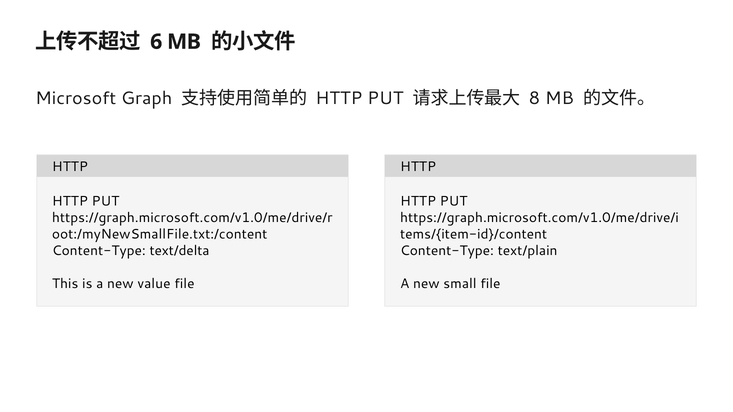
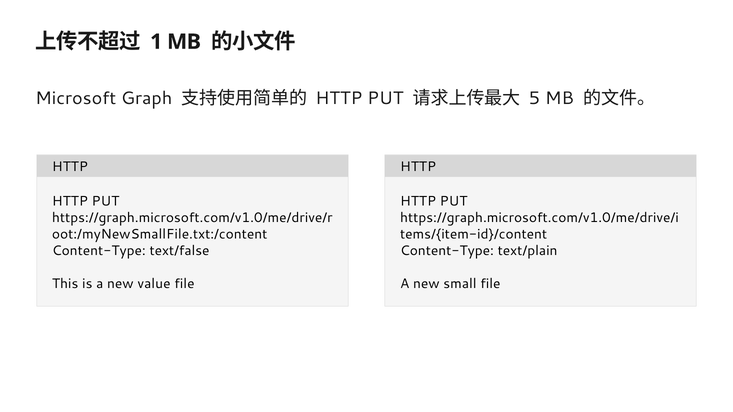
6: 6 -> 1 (156, 42)
8: 8 -> 5 (534, 98)
text/delta: text/delta -> text/false (179, 251)
